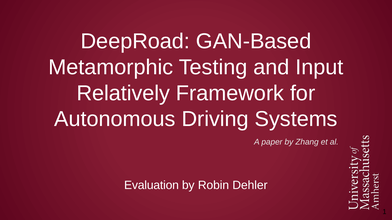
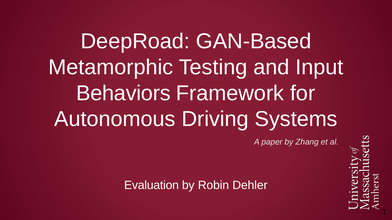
Relatively: Relatively -> Behaviors (123, 93)
